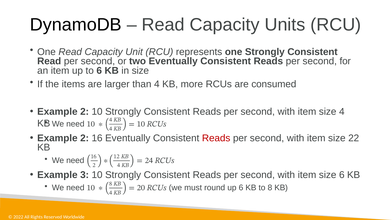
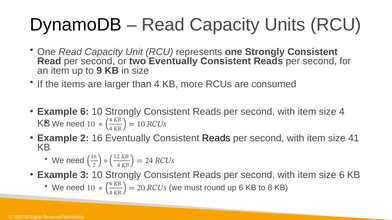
to 6: 6 -> 9 (99, 71)
2: 2 -> 6 (85, 112)
Reads colour: red -> black (216, 138)
22: 22 -> 41 (354, 138)
